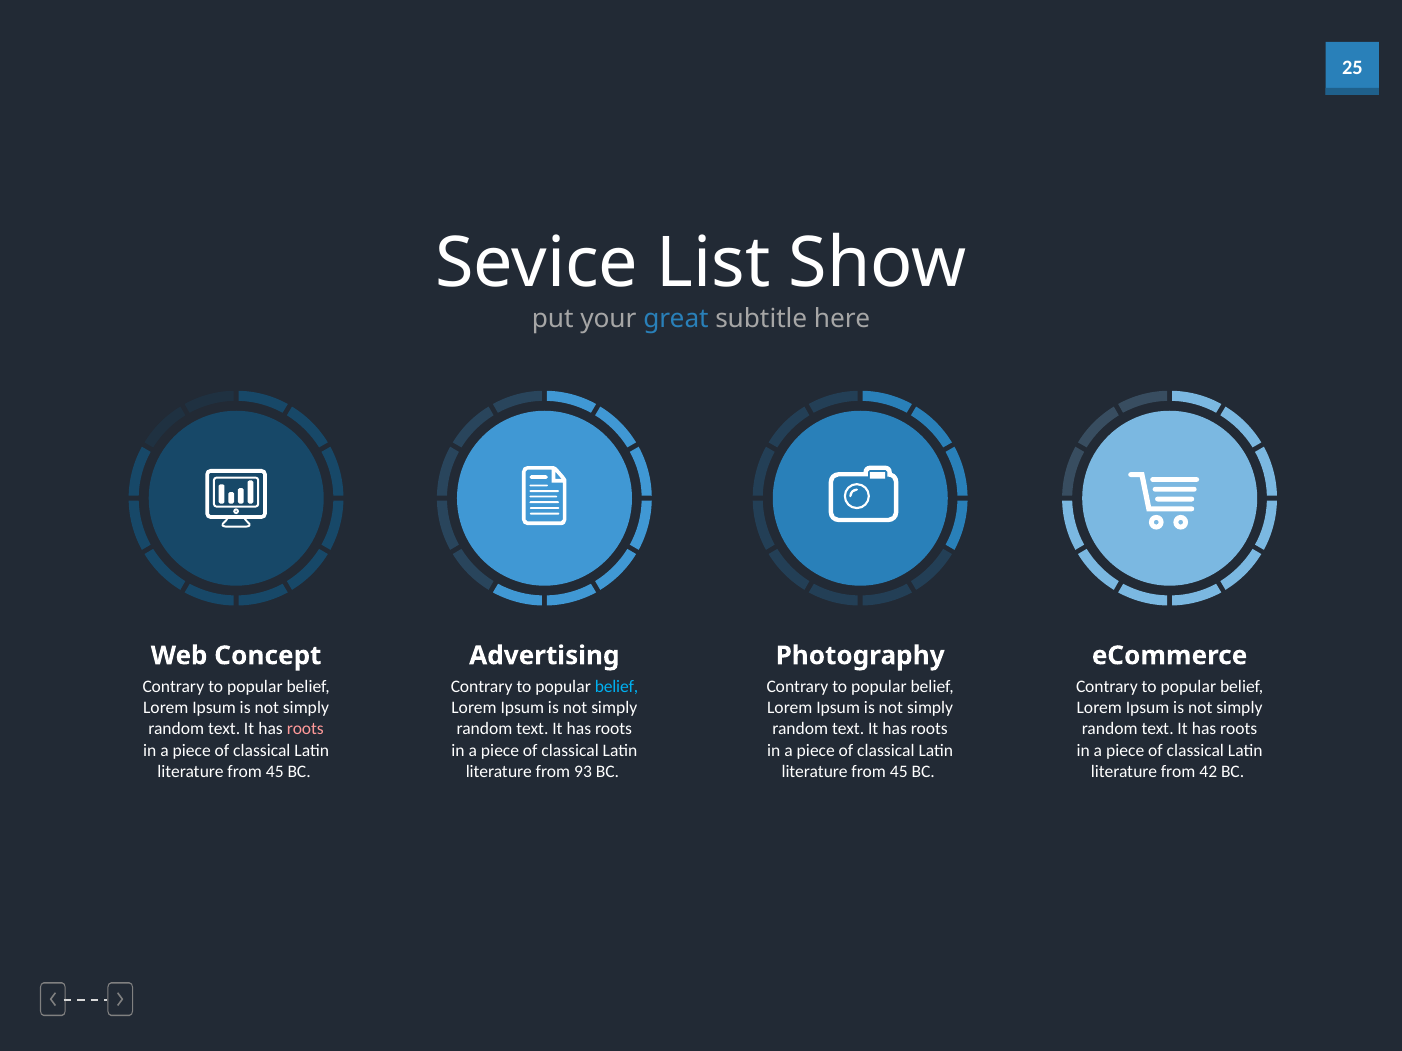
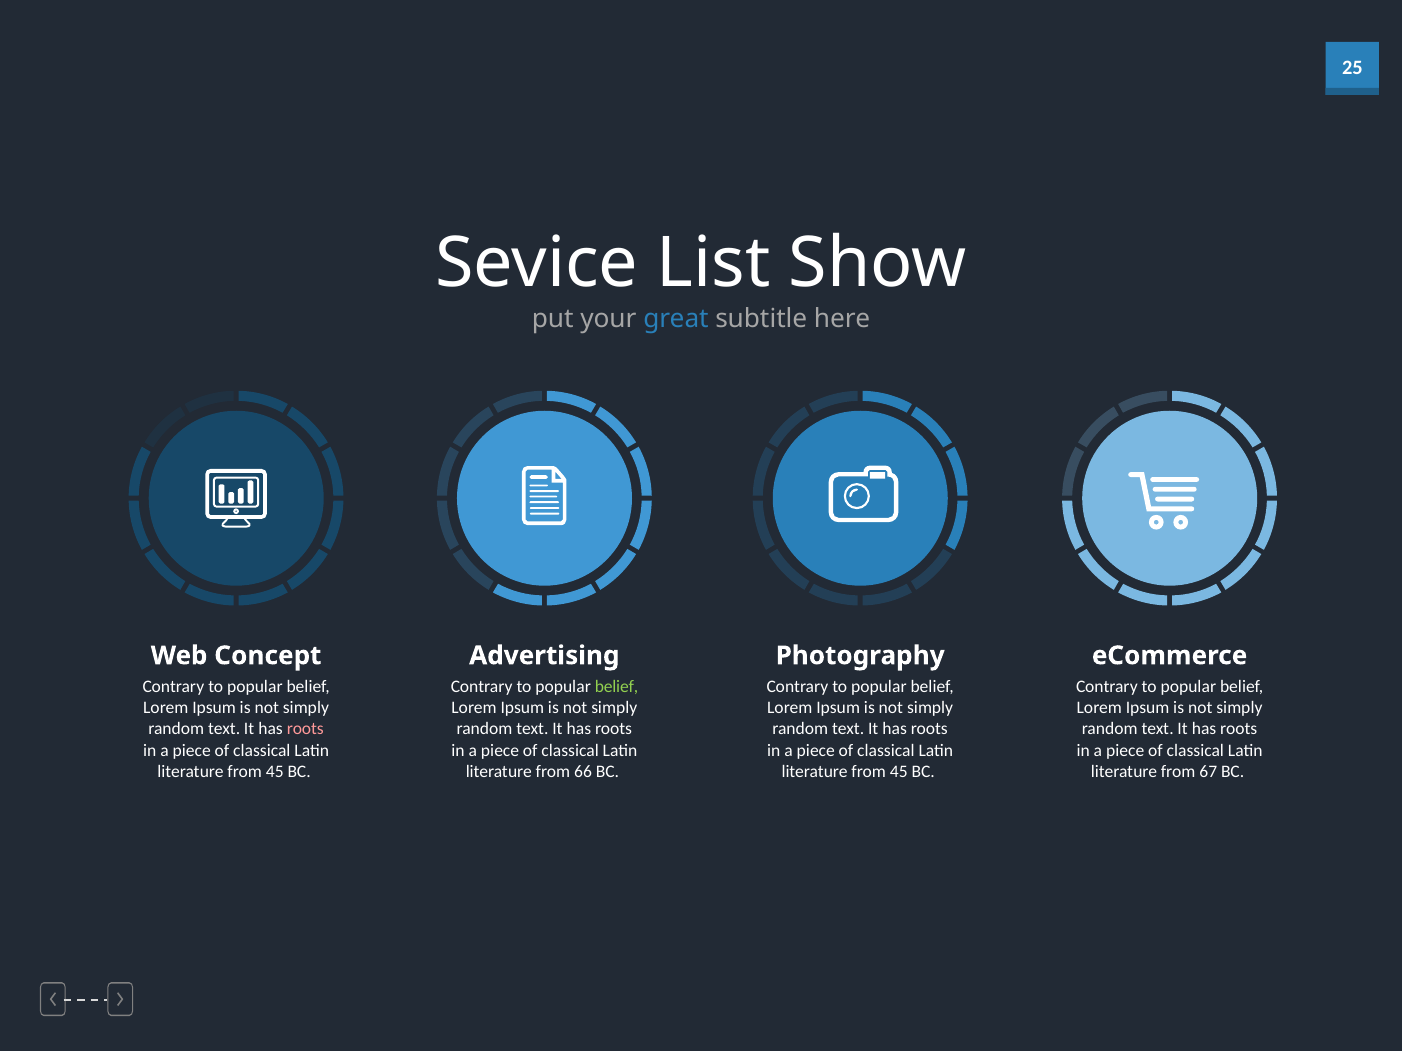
belief colour: light blue -> light green (616, 687)
93: 93 -> 66 (583, 772)
42: 42 -> 67 (1208, 772)
